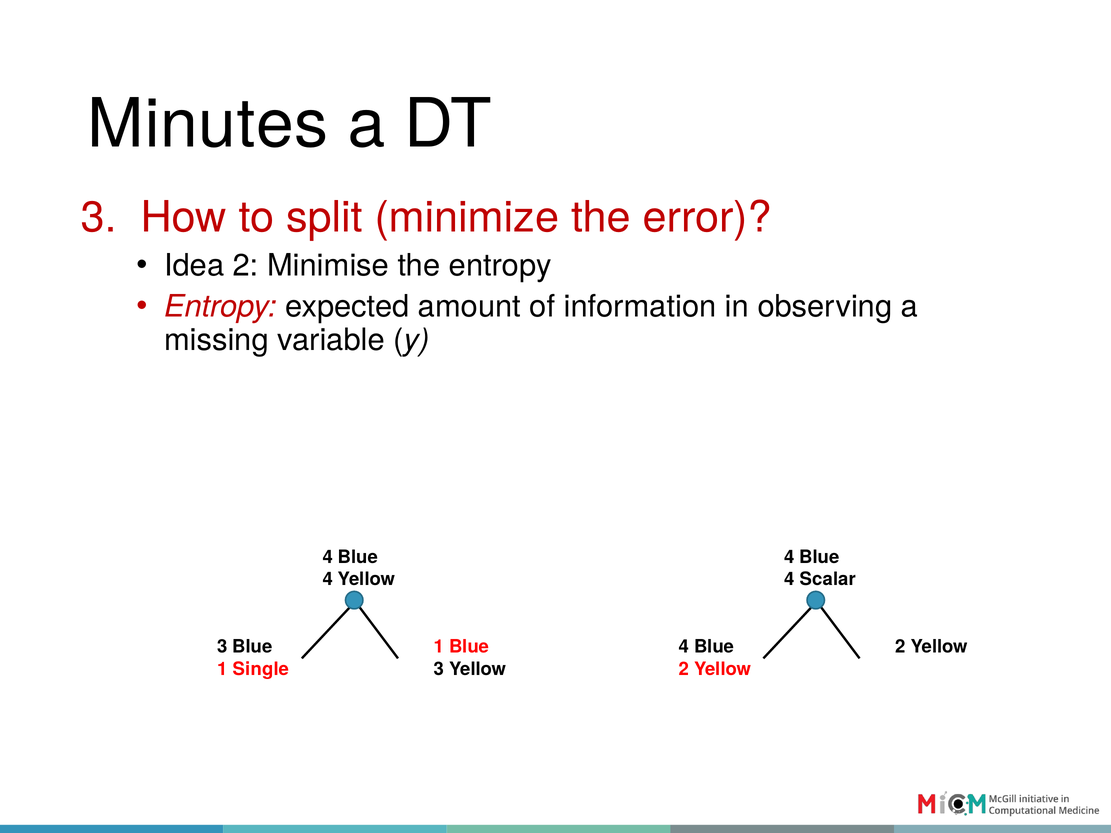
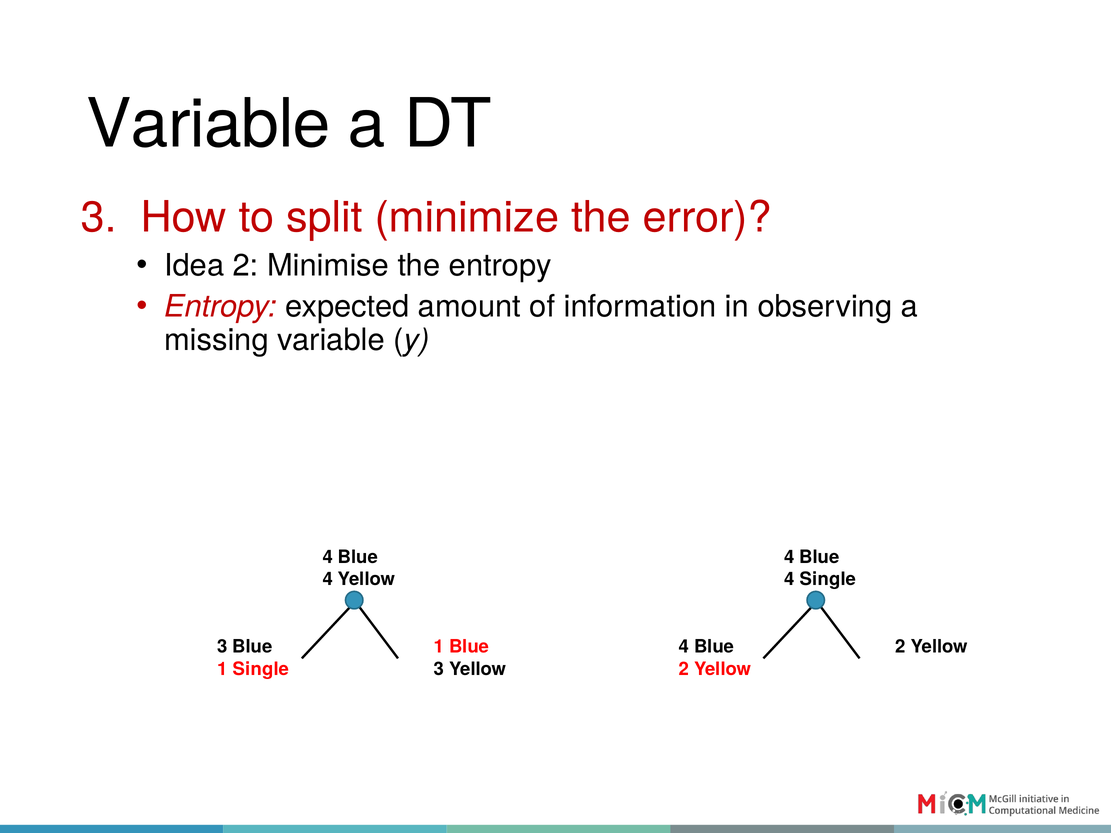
Minutes: Minutes -> Variable (209, 124)
4 Scalar: Scalar -> Single (828, 579)
